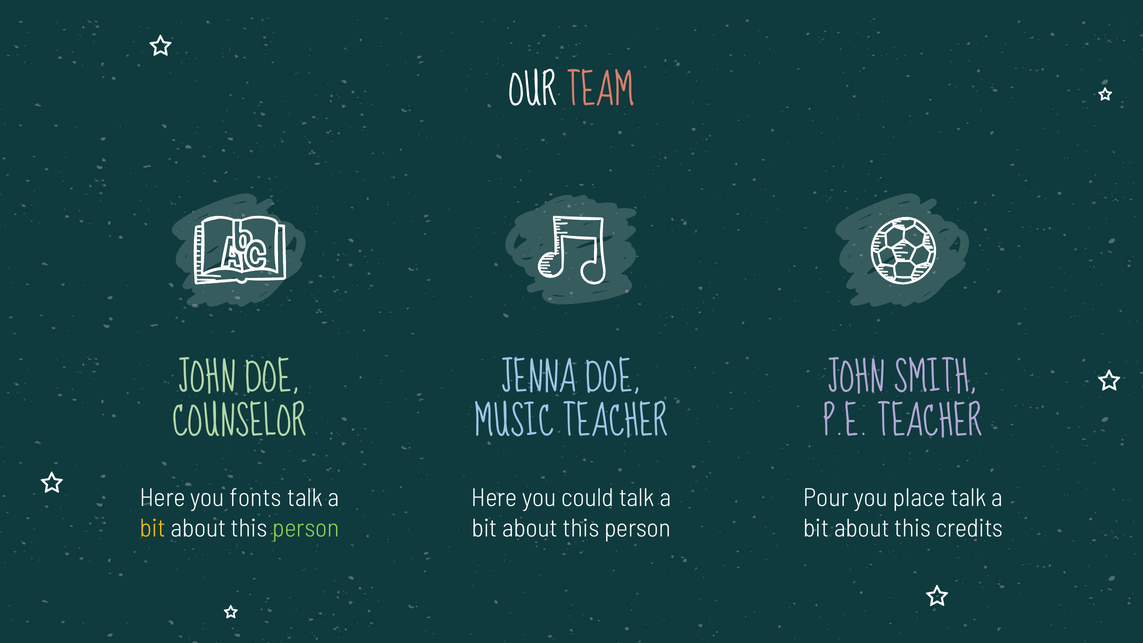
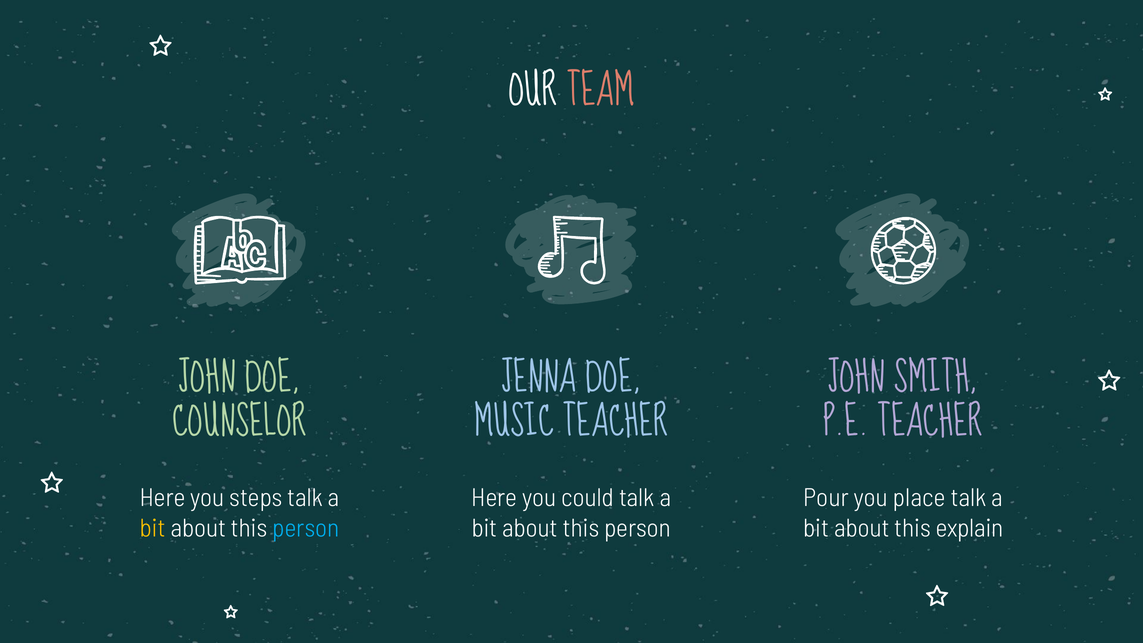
fonts: fonts -> steps (256, 498)
person colour: light green -> light blue (306, 528)
credits: credits -> explain (970, 528)
